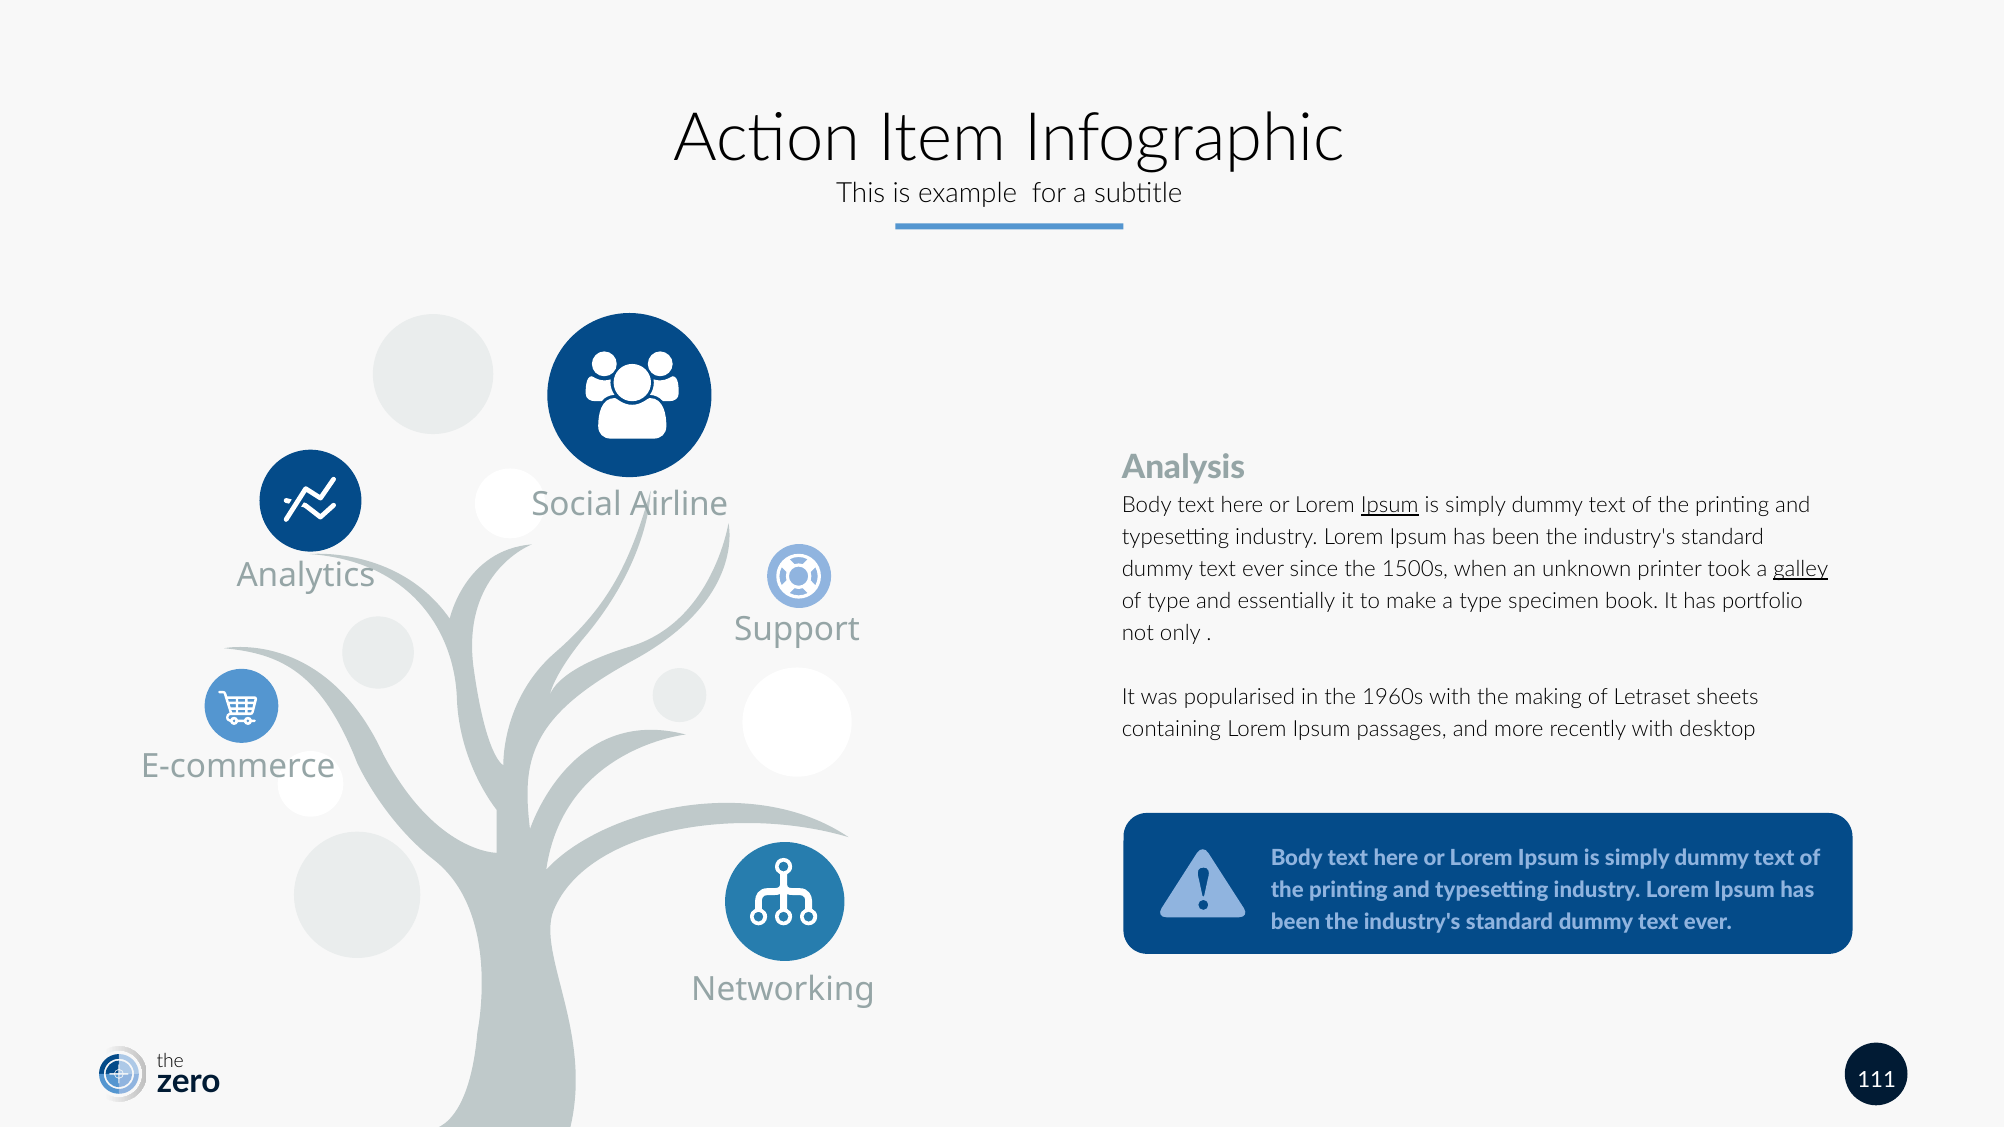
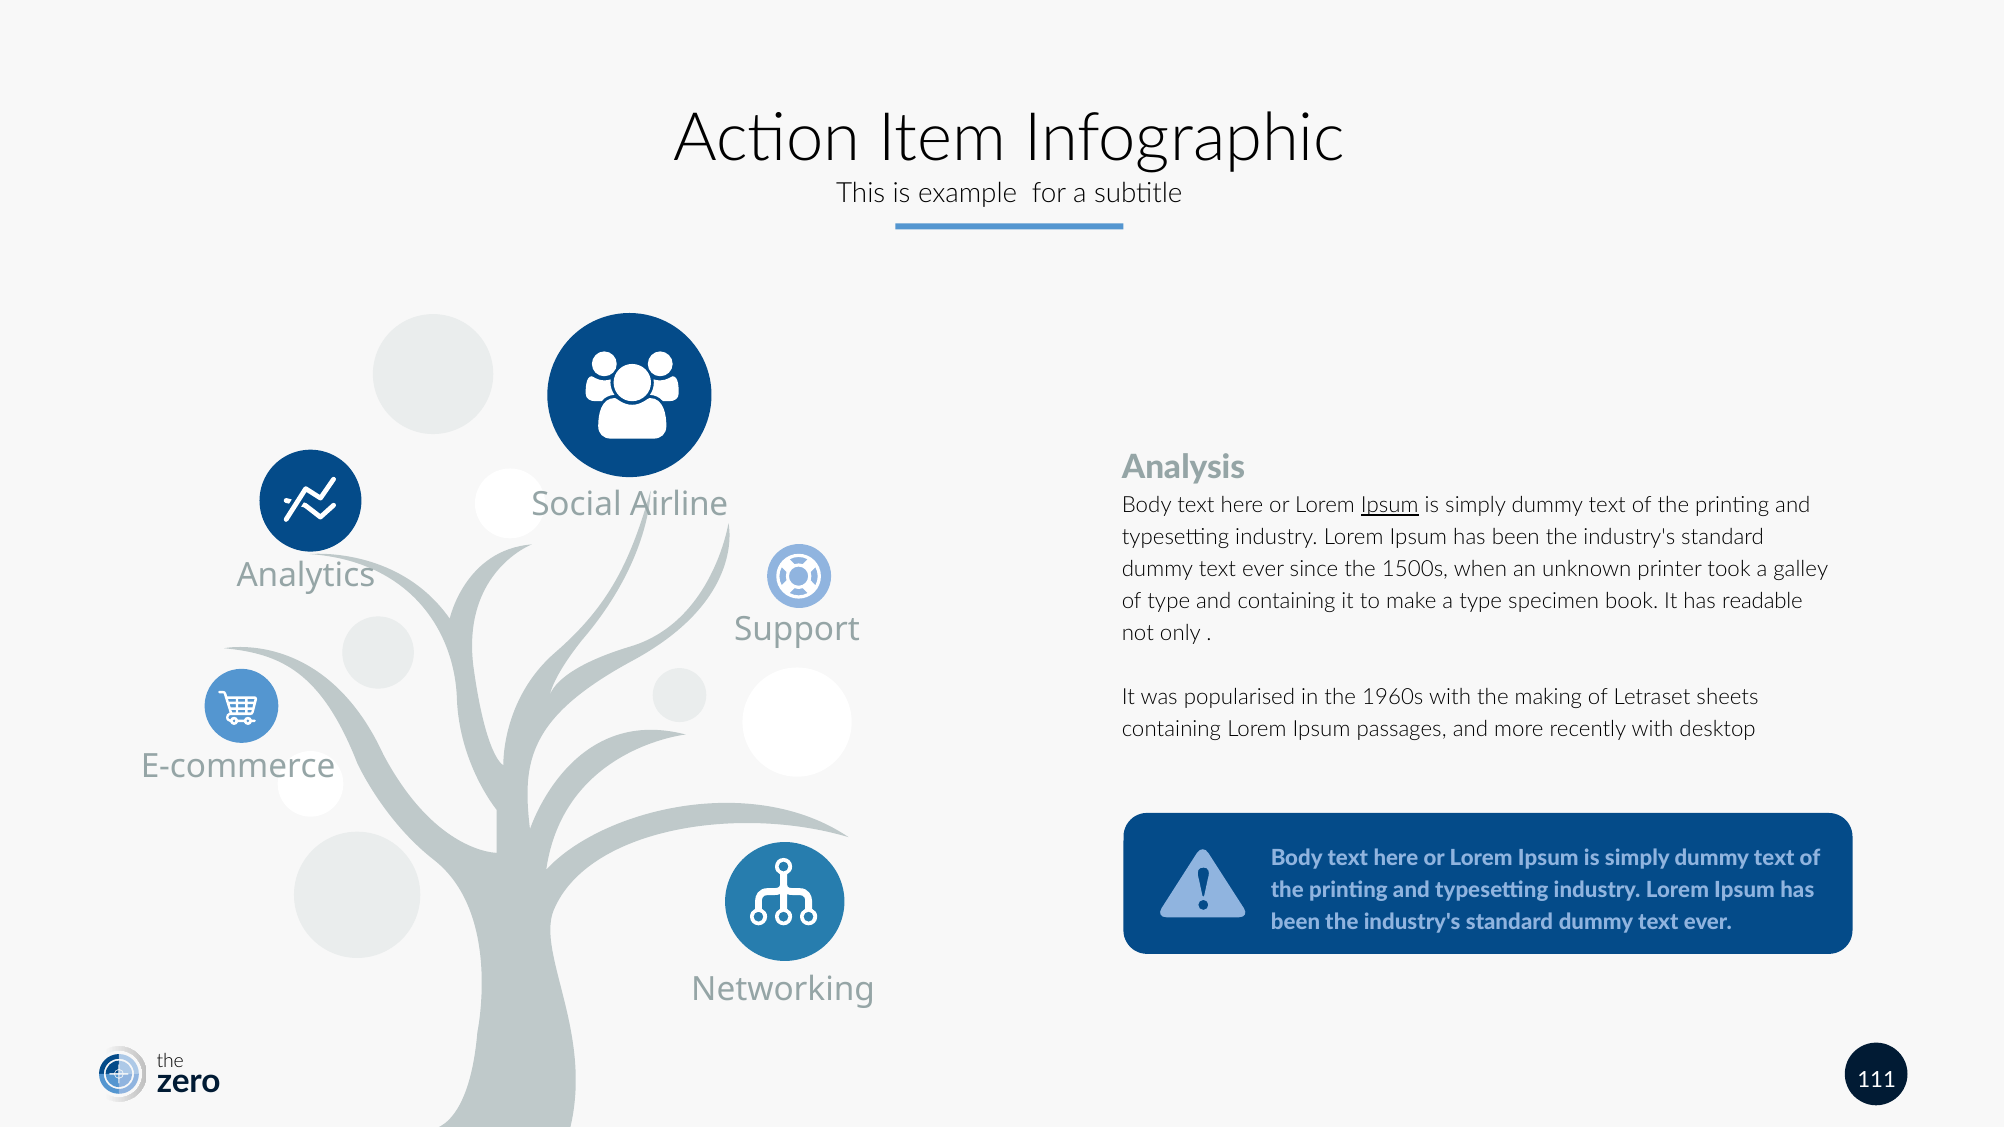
galley underline: present -> none (1801, 570)
and essentially: essentially -> containing (1286, 602)
portfolio: portfolio -> readable (1762, 602)
